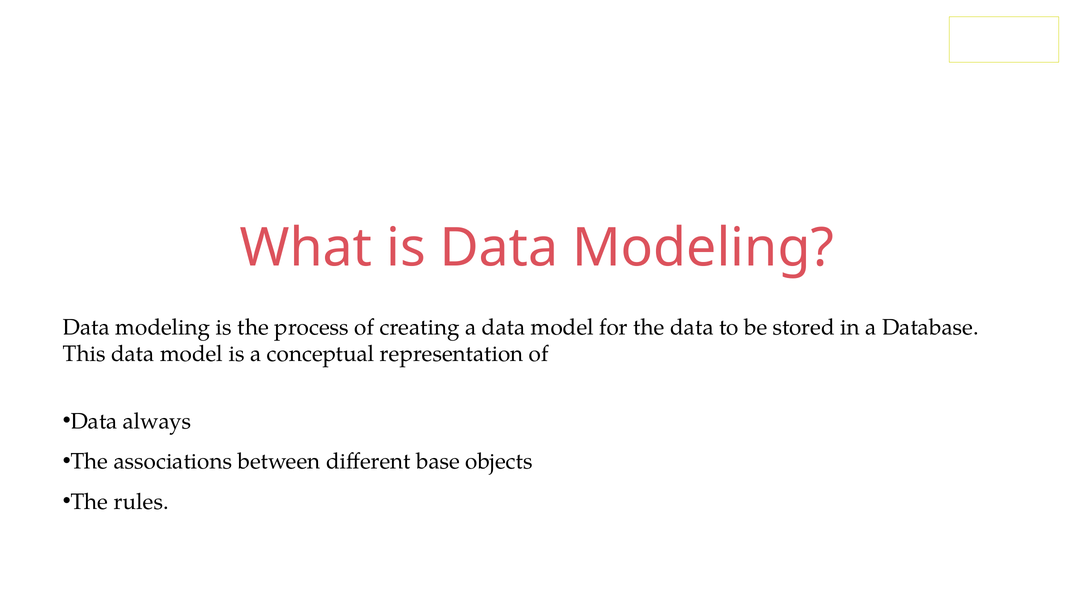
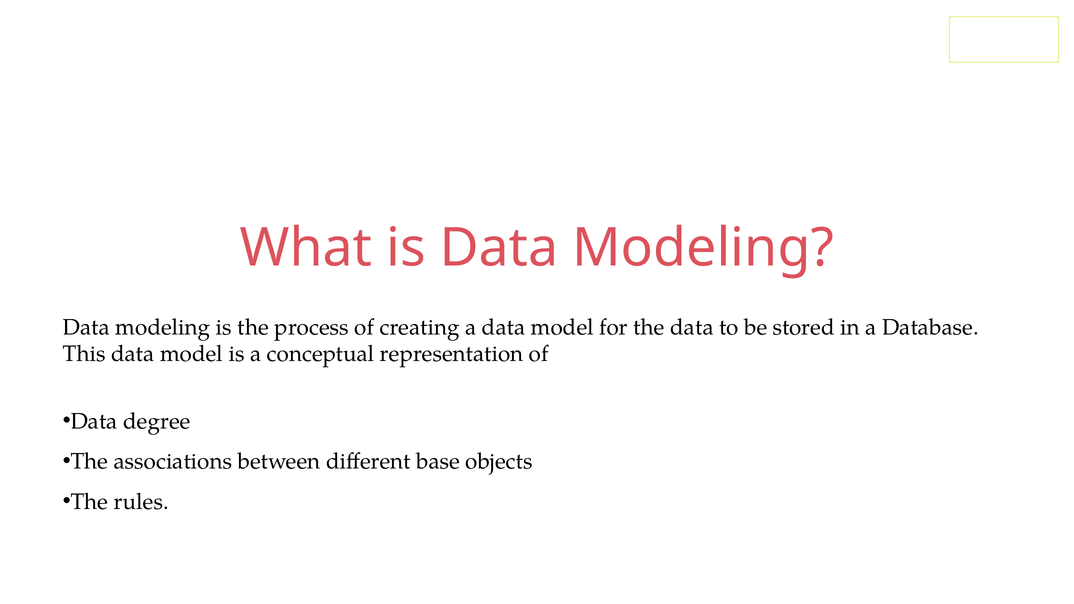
always: always -> degree (157, 421)
